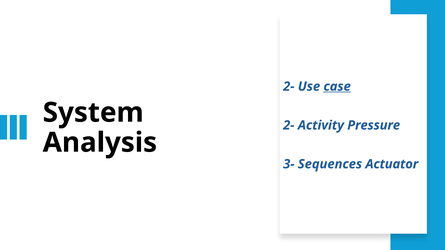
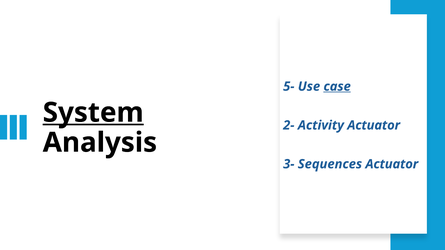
2-: 2- -> 5- (289, 87)
System underline: none -> present (93, 113)
Activity Pressure: Pressure -> Actuator (374, 125)
